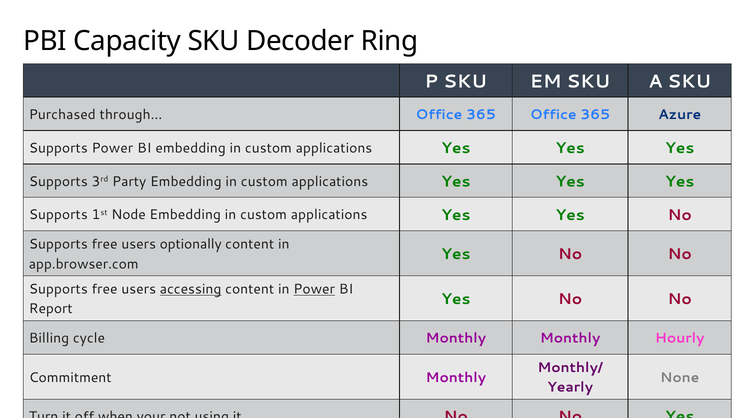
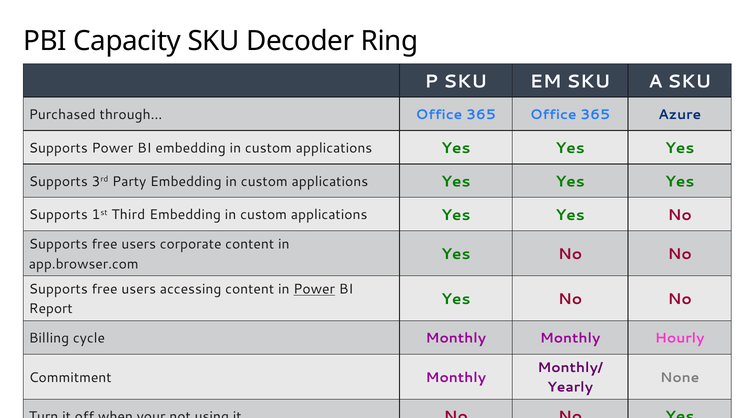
Node: Node -> Third (128, 215)
optionally: optionally -> corporate (191, 244)
accessing underline: present -> none (191, 289)
